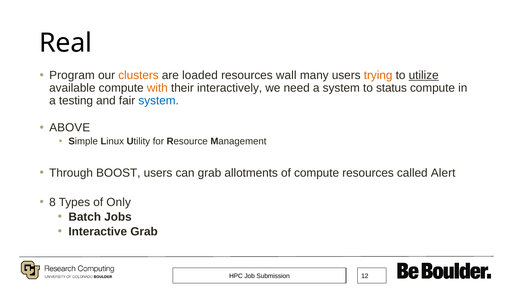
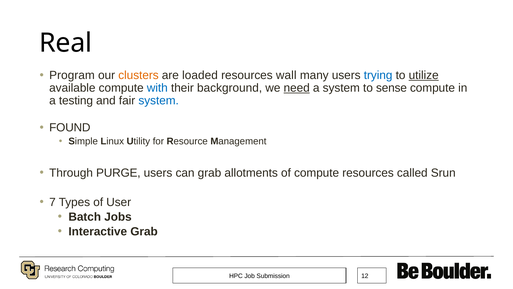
trying colour: orange -> blue (378, 75)
with colour: orange -> blue (157, 88)
interactively: interactively -> background (230, 88)
need underline: none -> present (297, 88)
status: status -> sense (391, 88)
ABOVE: ABOVE -> FOUND (70, 128)
BOOST: BOOST -> PURGE (118, 173)
Alert: Alert -> Srun (443, 173)
8: 8 -> 7 (53, 202)
Only: Only -> User (119, 202)
